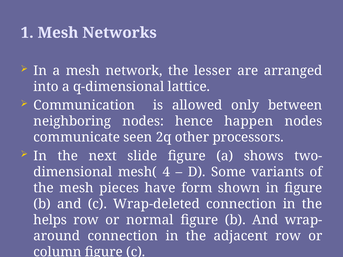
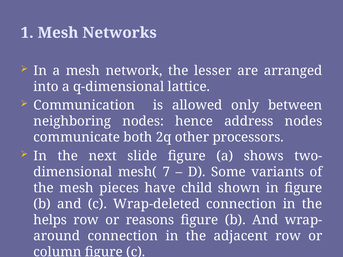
happen: happen -> address (249, 121)
seen: seen -> both (138, 137)
4: 4 -> 7 (166, 172)
form: form -> child (197, 188)
normal: normal -> reasons (150, 220)
